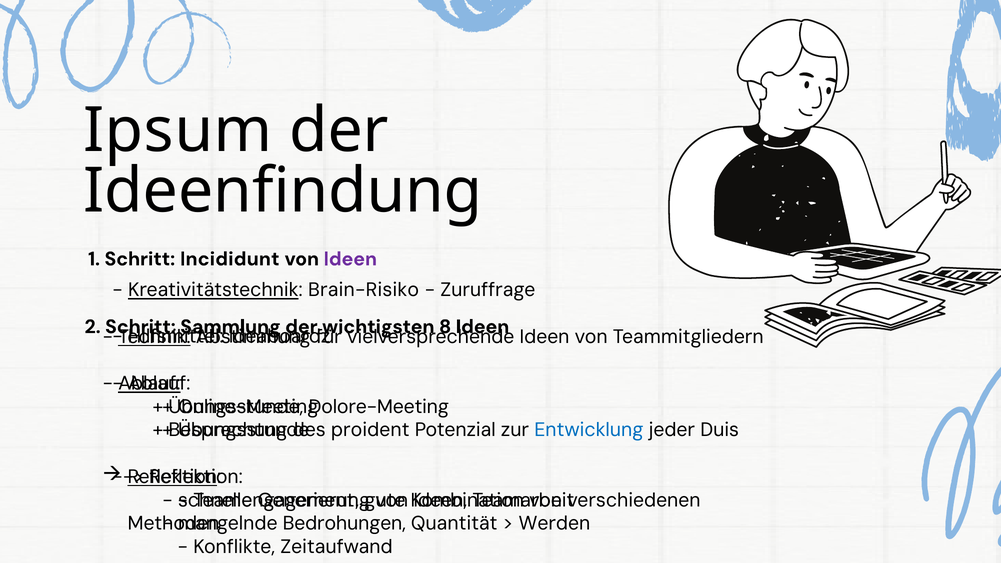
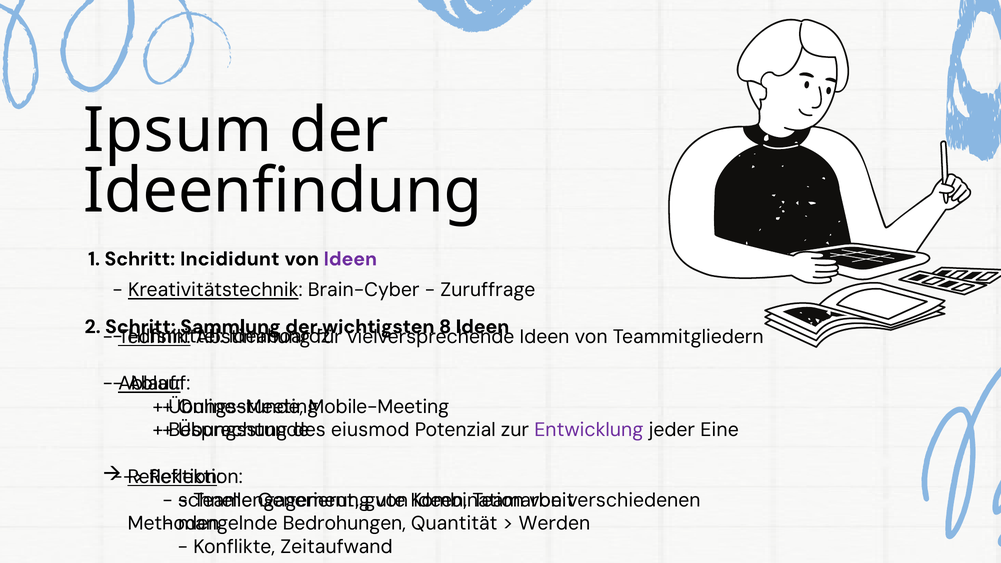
Brain-Risiko: Brain-Risiko -> Brain-Cyber (364, 290)
Dolore-Meeting: Dolore-Meeting -> Mobile-Meeting (379, 407)
proident: proident -> eiusmod (370, 430)
Entwicklung colour: blue -> purple (589, 430)
Duis: Duis -> Eine (720, 430)
